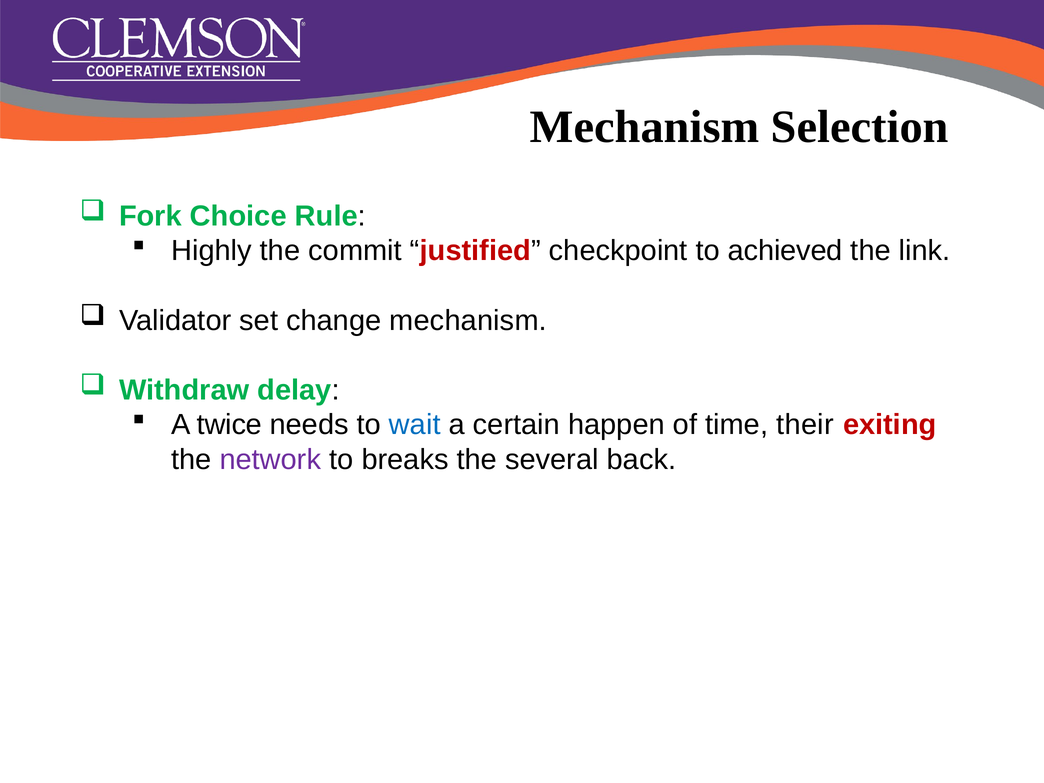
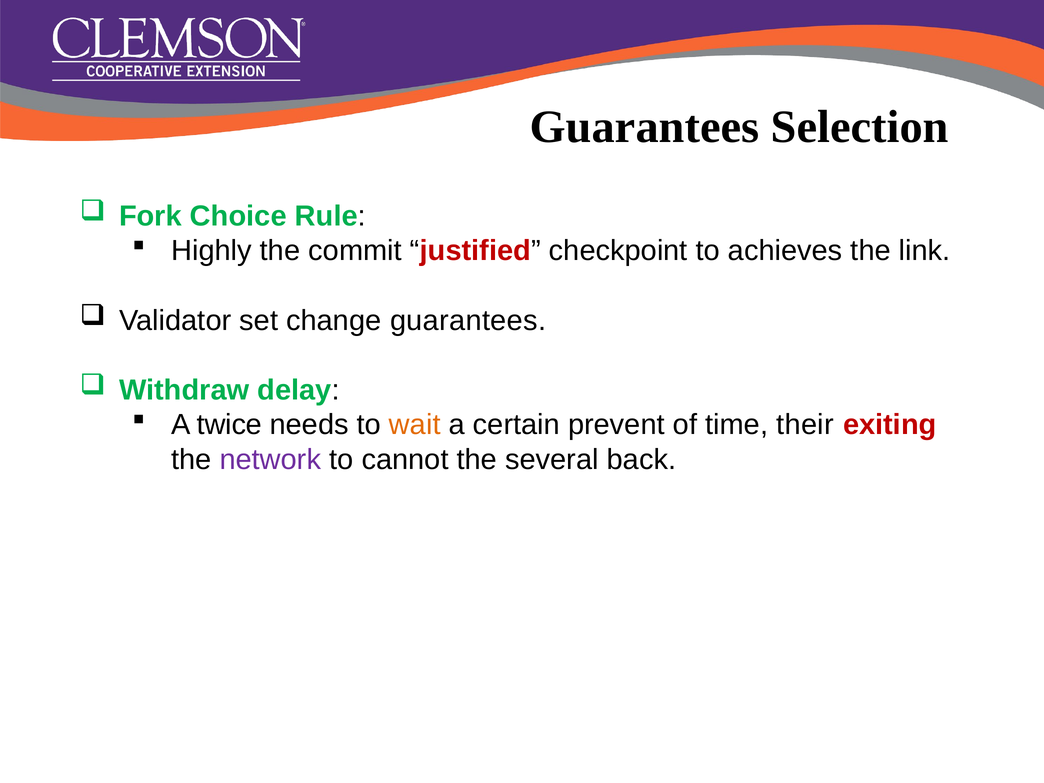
Mechanism: Mechanism -> Guarantees (645, 127)
achieved: achieved -> achieves (785, 251)
change mechanism: mechanism -> guarantees (468, 320)
wait colour: blue -> orange (415, 425)
happen: happen -> prevent (616, 425)
breaks: breaks -> cannot (405, 460)
